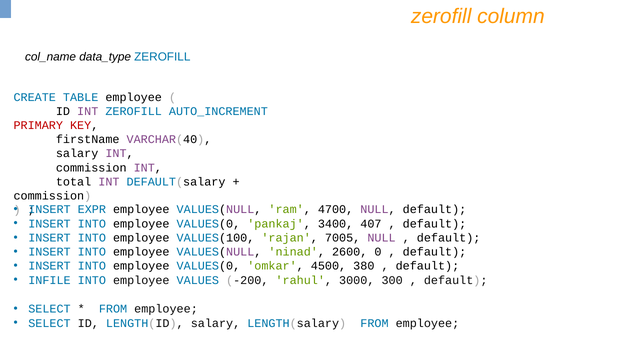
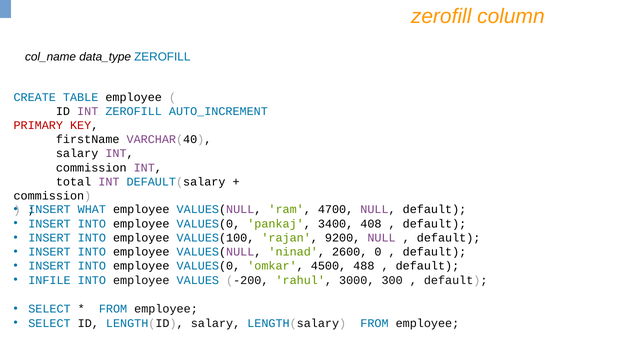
EXPR: EXPR -> WHAT (92, 210)
407: 407 -> 408 (371, 224)
7005: 7005 -> 9200 (343, 238)
380: 380 -> 488 (364, 266)
